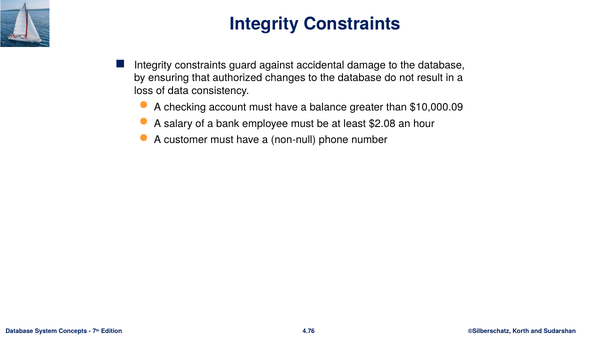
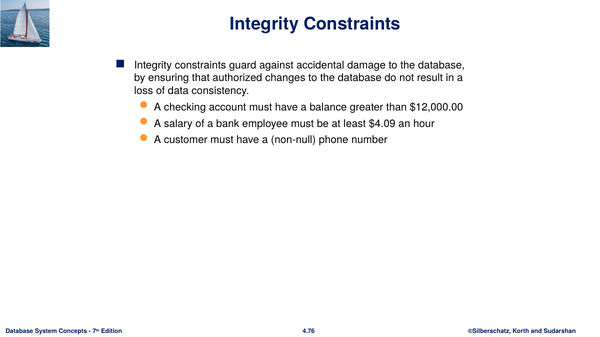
$10,000.09: $10,000.09 -> $12,000.00 (436, 107)
$2.08: $2.08 -> $4.09 (382, 124)
